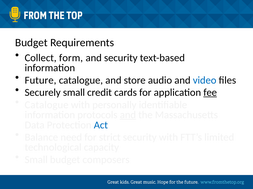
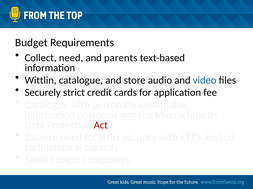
Collect form: form -> need (71, 58)
and security: security -> parents (121, 58)
Future: Future -> Wittlin (41, 80)
Securely small: small -> strict (74, 93)
fee underline: present -> none (210, 93)
Act colour: blue -> red (101, 125)
